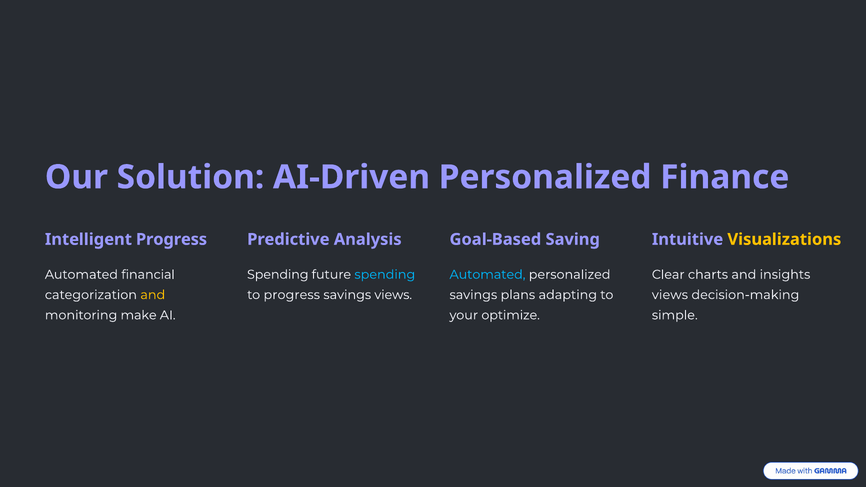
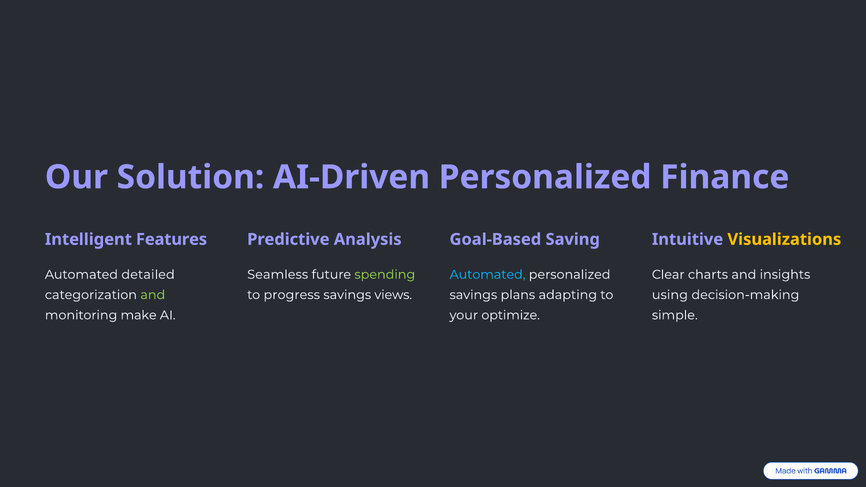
Intelligent Progress: Progress -> Features (172, 239)
financial: financial -> detailed (148, 275)
Spending: Spending -> Seamless (278, 275)
spending colour: light blue -> light green (385, 275)
and colour: yellow -> light green (153, 295)
views: views -> using (670, 295)
